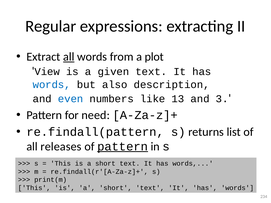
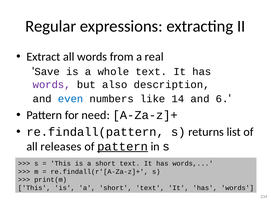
all underline: present -> none (69, 57)
plot: plot -> real (154, 57)
View: View -> Save (47, 72)
given: given -> whole (113, 72)
words colour: blue -> purple (52, 85)
13: 13 -> 14 (178, 99)
3: 3 -> 6 (222, 99)
